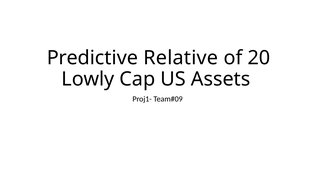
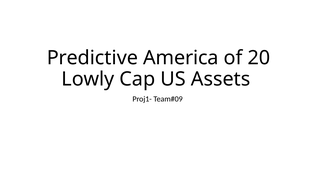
Relative: Relative -> America (181, 58)
